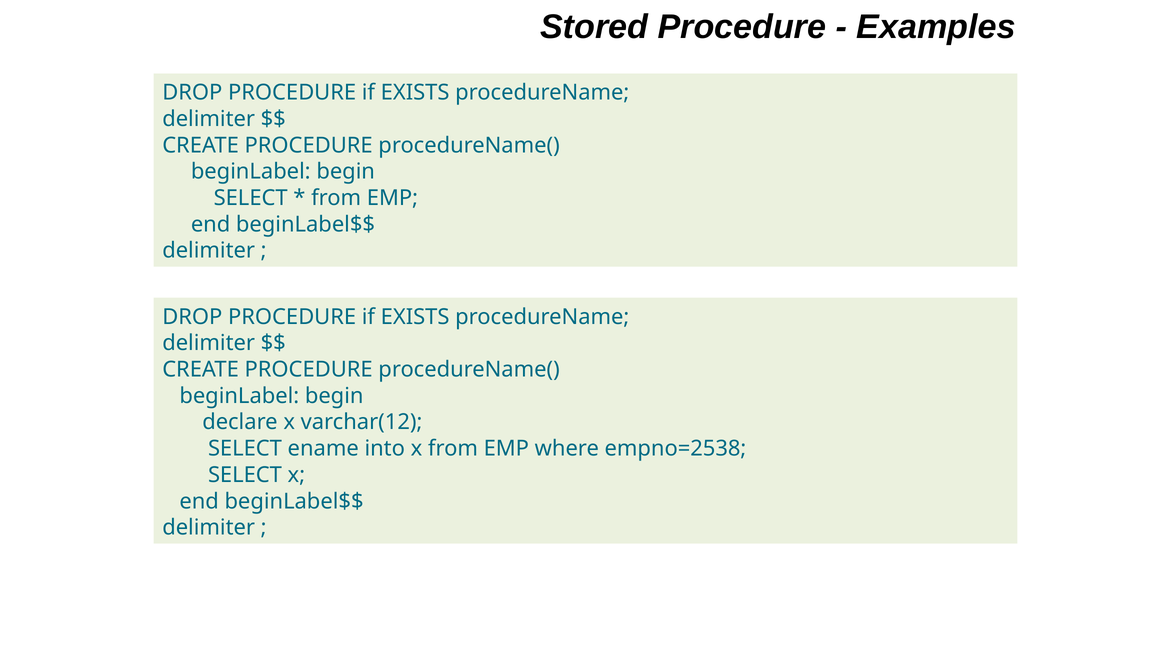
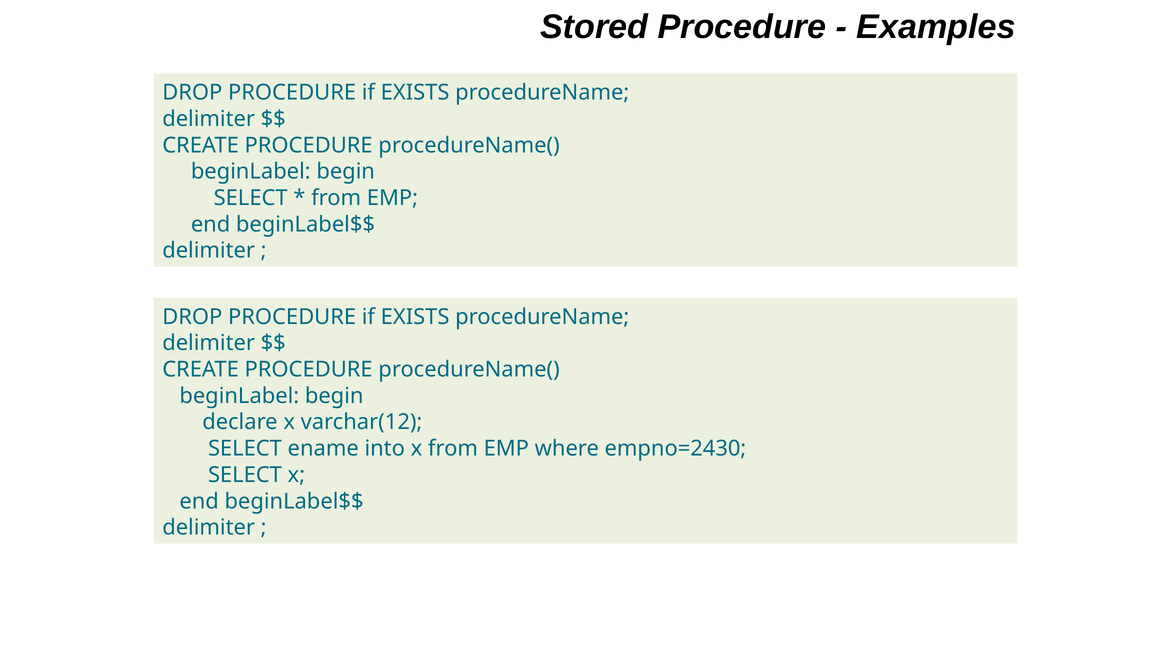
empno=2538: empno=2538 -> empno=2430 (675, 448)
